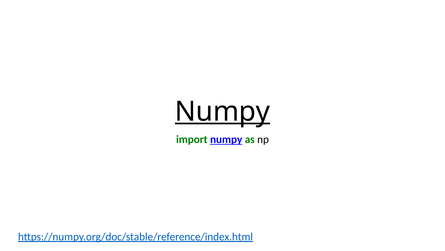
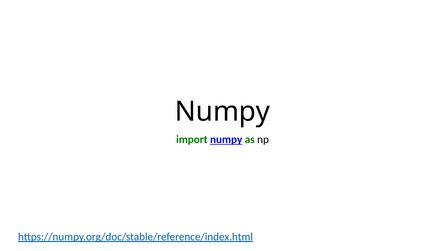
Numpy underline: present -> none (223, 111)
